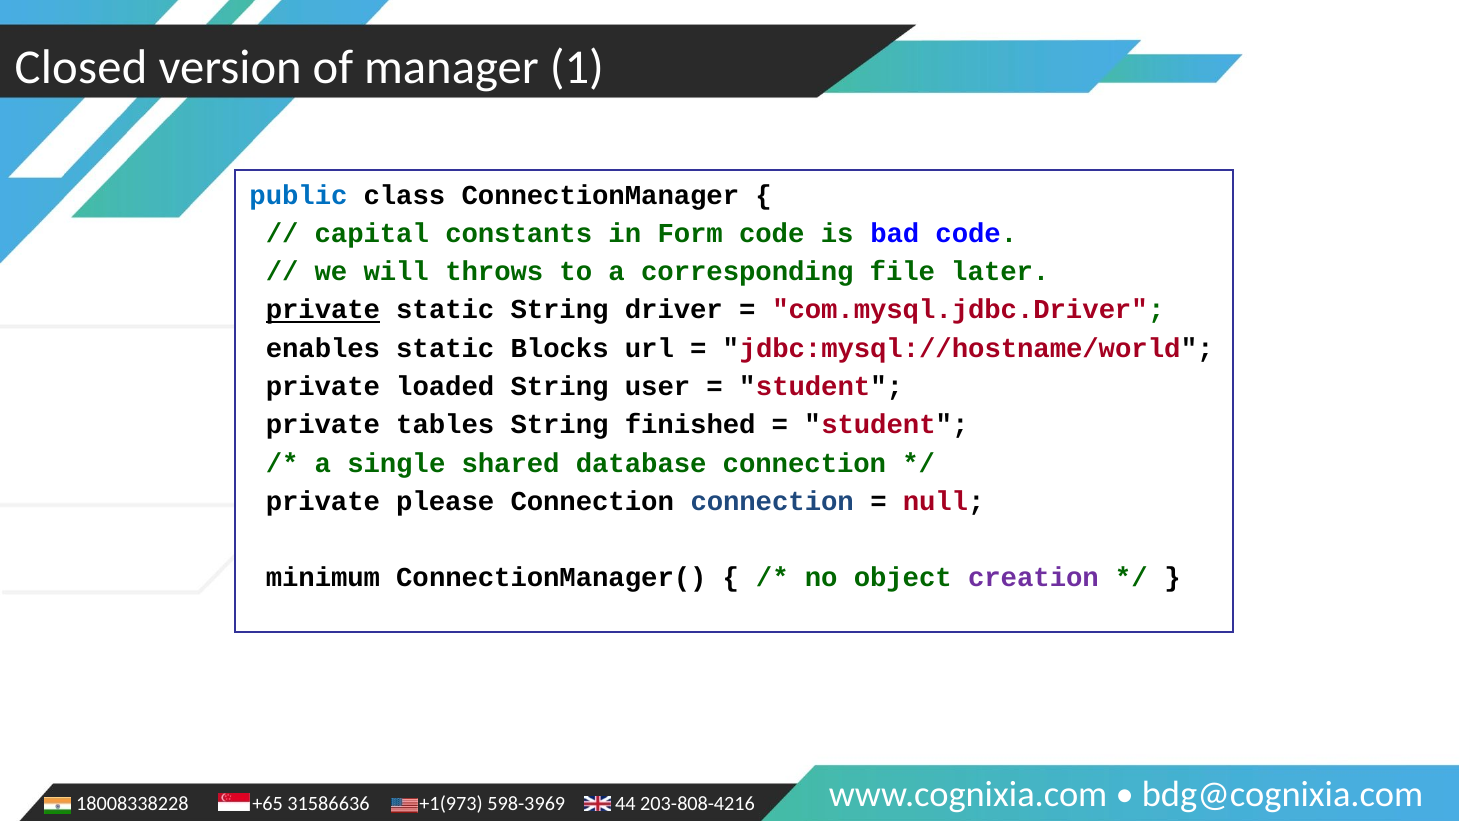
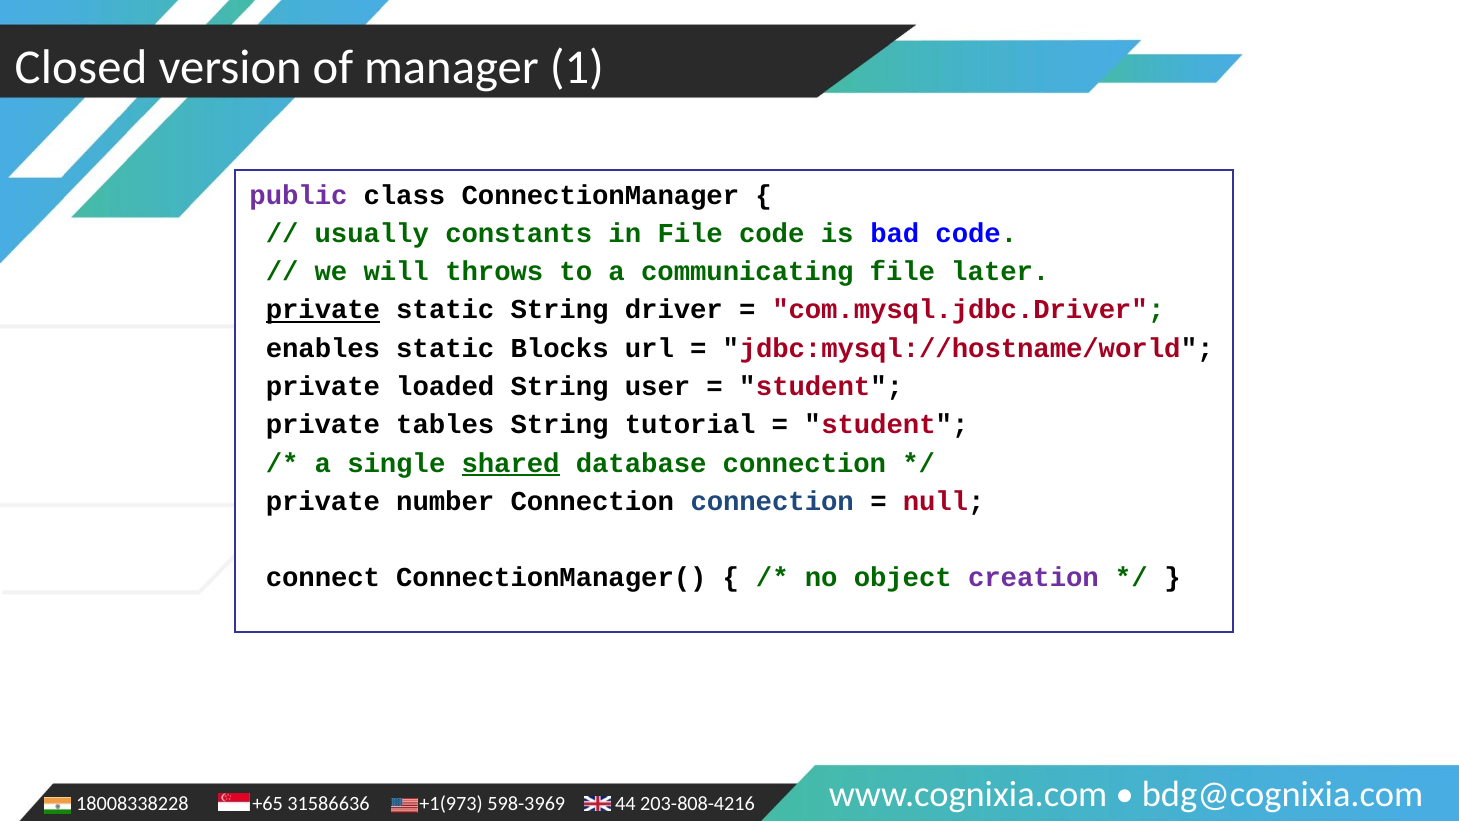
public colour: blue -> purple (299, 195)
capital: capital -> usually (372, 233)
in Form: Form -> File (690, 233)
corresponding: corresponding -> communicating (747, 272)
finished: finished -> tutorial (690, 425)
shared underline: none -> present (511, 463)
please: please -> number (445, 501)
minimum: minimum -> connect (323, 578)
